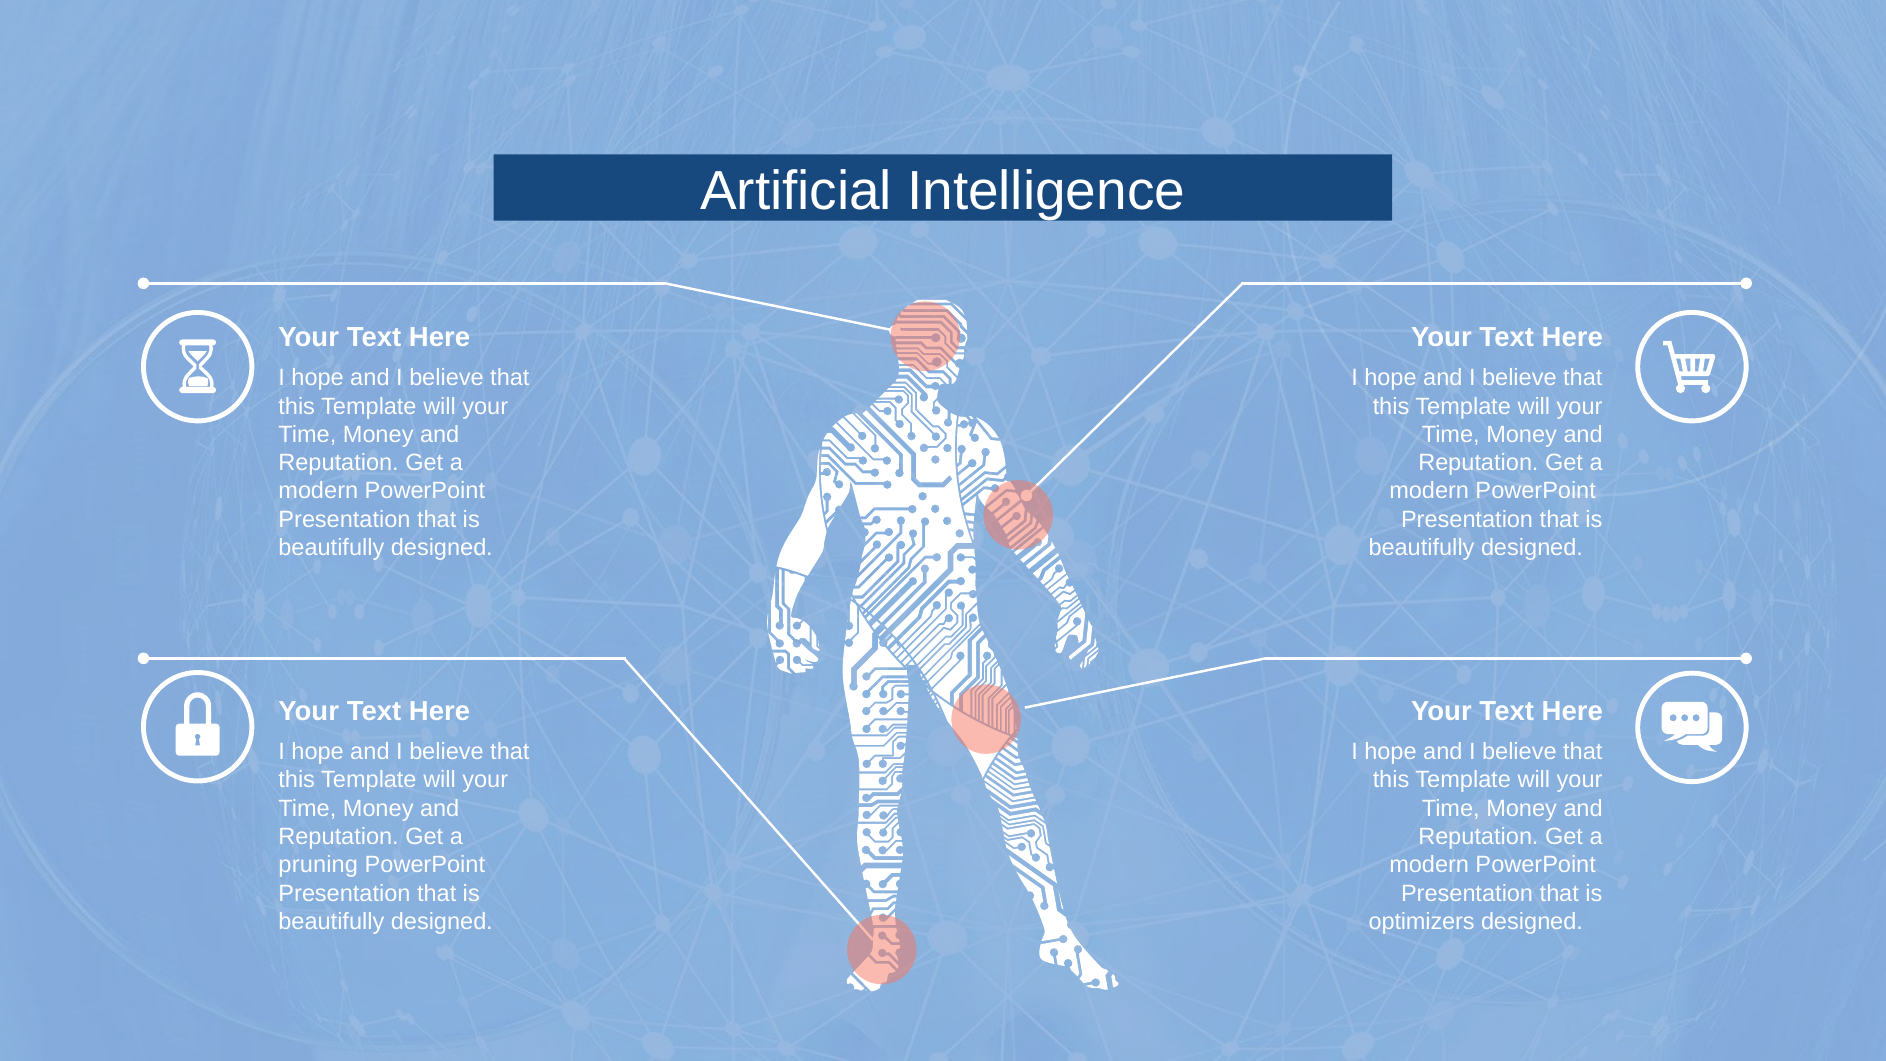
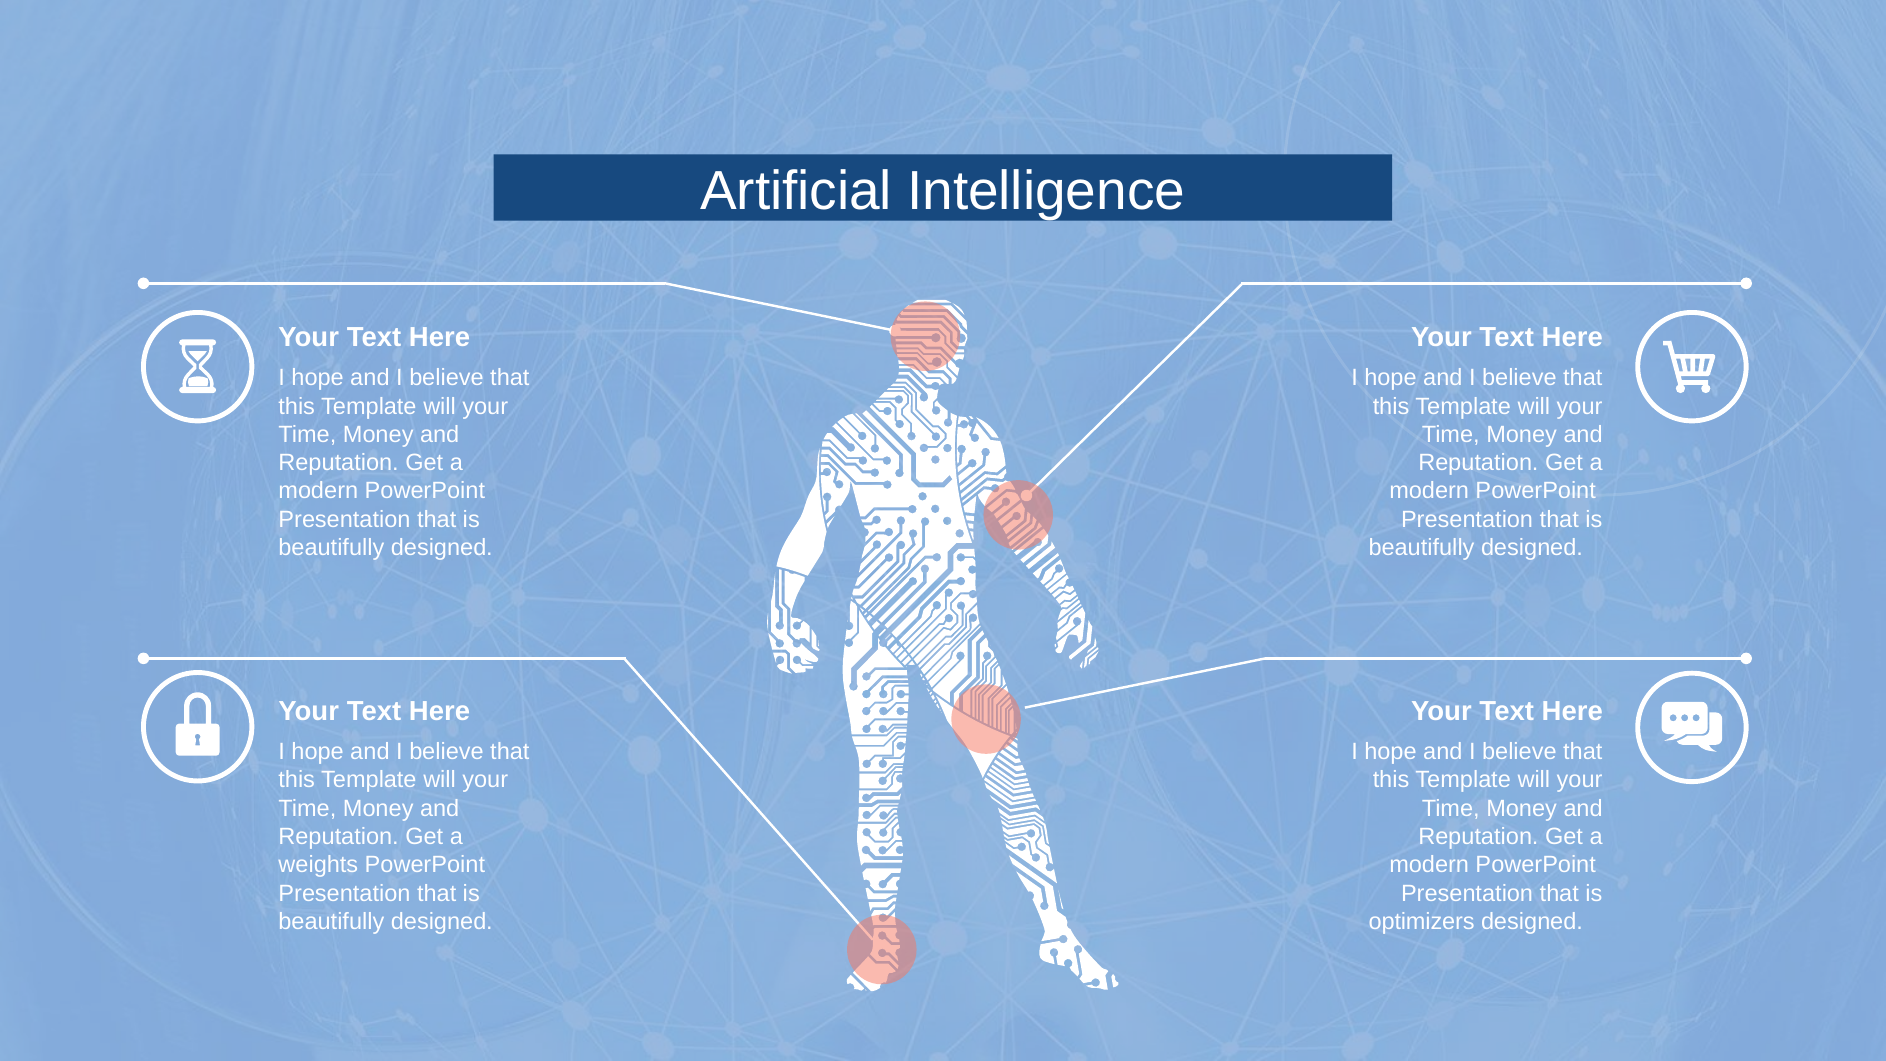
pruning: pruning -> weights (318, 865)
